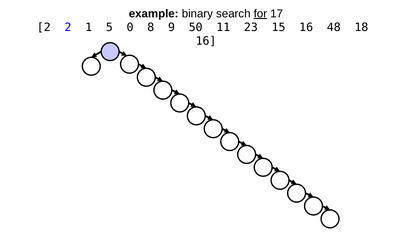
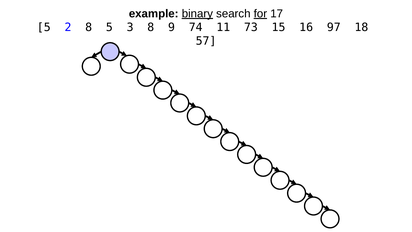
binary underline: none -> present (197, 14)
2: 2 -> 5 (44, 27)
2 1: 1 -> 8 (89, 27)
0: 0 -> 3 (130, 27)
50: 50 -> 74 (196, 27)
23: 23 -> 73 (251, 27)
48: 48 -> 97 (334, 27)
16: 16 -> 57 (206, 41)
